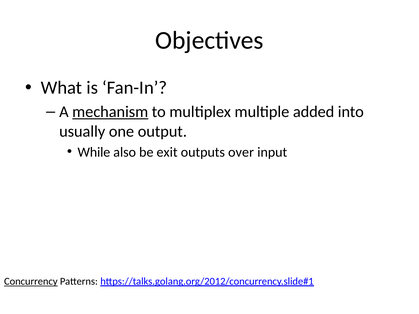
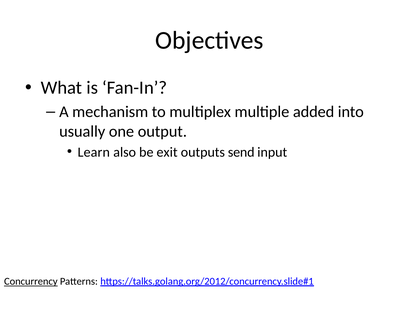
mechanism underline: present -> none (110, 112)
While: While -> Learn (94, 152)
over: over -> send (241, 152)
